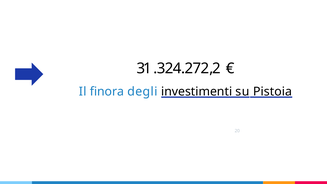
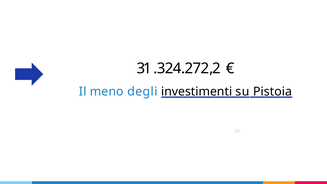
ﬁnora: ﬁnora -> meno (107, 91)
